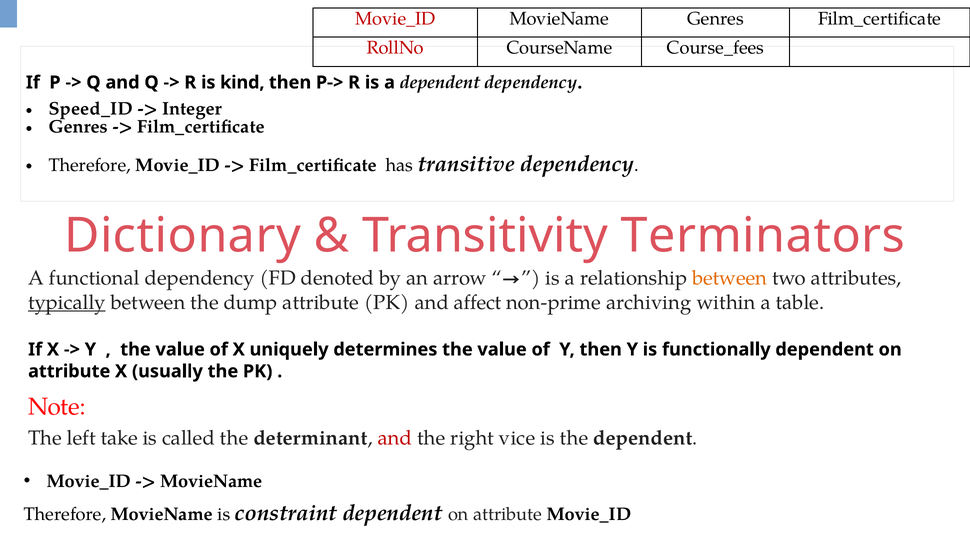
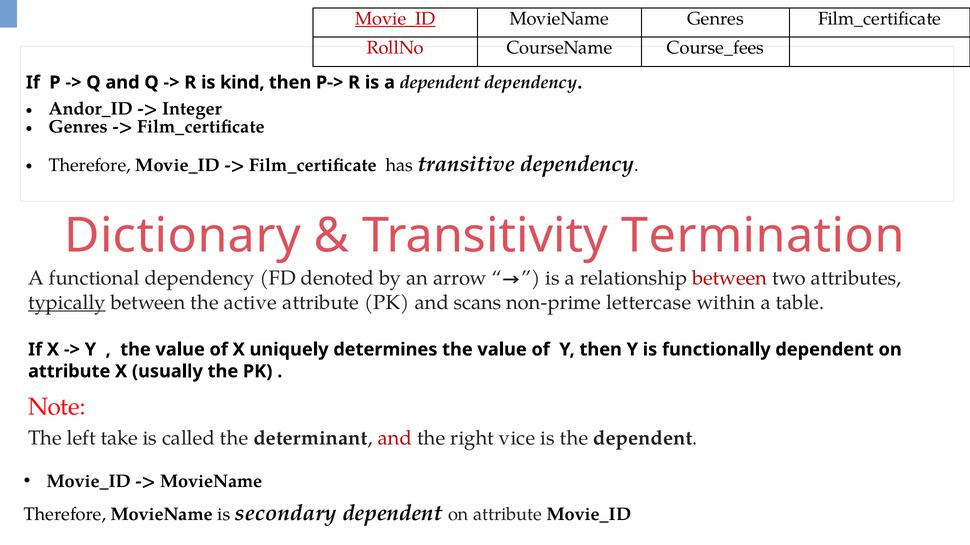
Movie_ID underline: none -> present (395, 19)
Speed_ID: Speed_ID -> Andor_ID (91, 109)
Terminators: Terminators -> Termination (763, 236)
between colour: orange -> red (730, 278)
dump: dump -> active (250, 303)
affect: affect -> scans (478, 303)
archiving: archiving -> lettercase (649, 303)
constraint: constraint -> secondary (286, 514)
